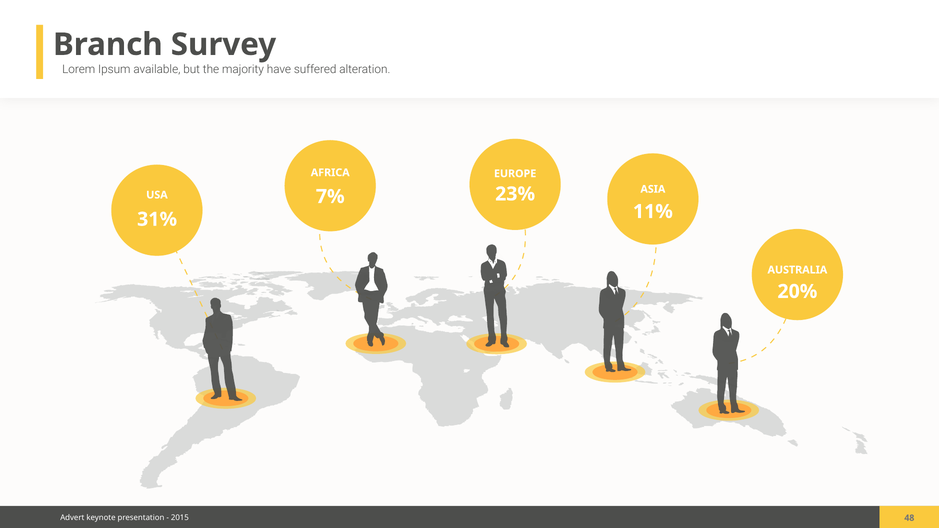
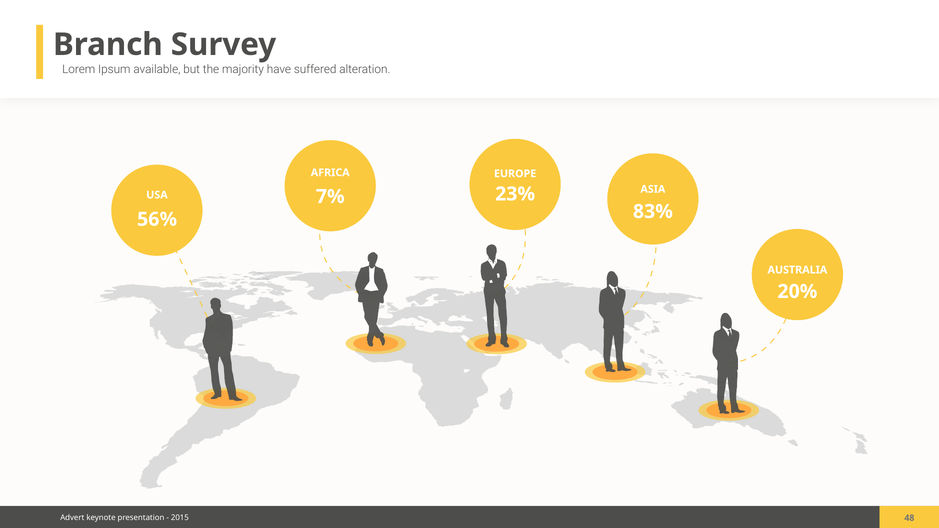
11%: 11% -> 83% (653, 212)
31%: 31% -> 56% (157, 219)
